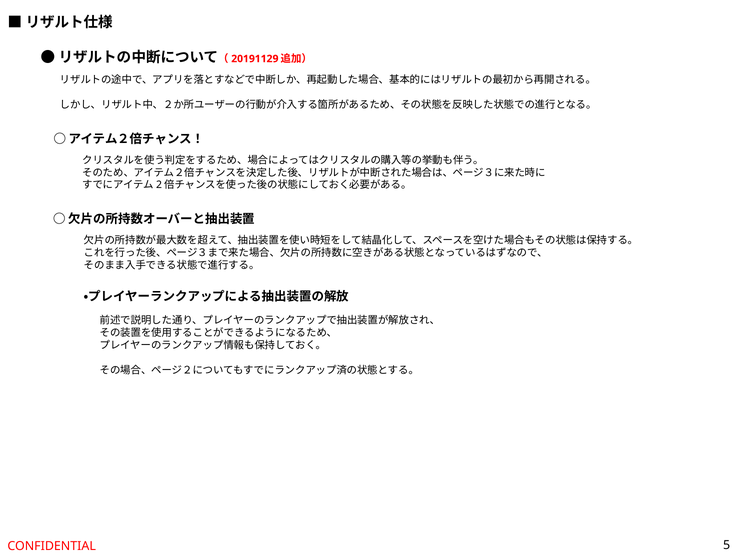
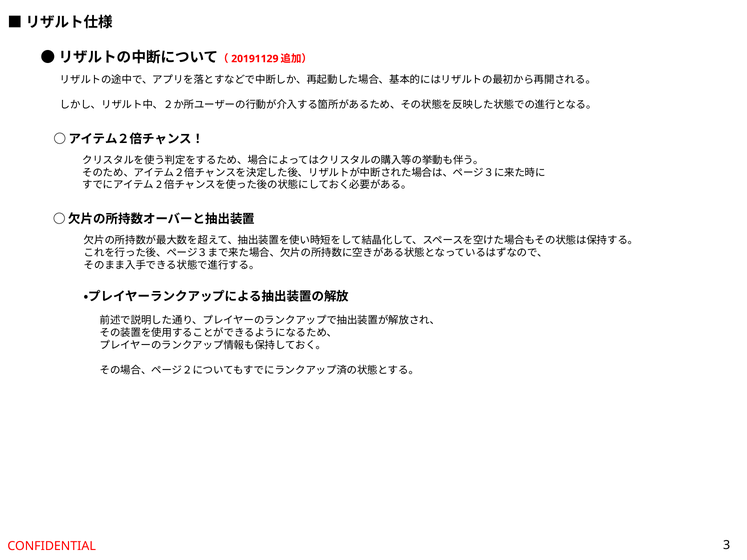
5: 5 -> 3 (727, 545)
